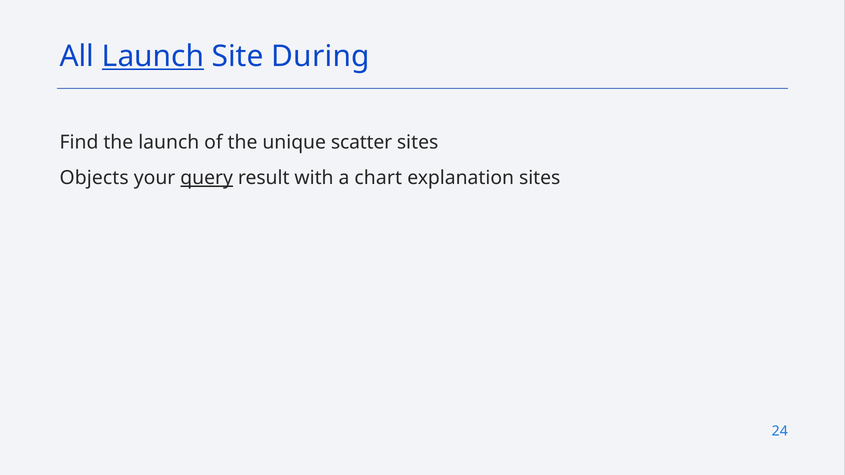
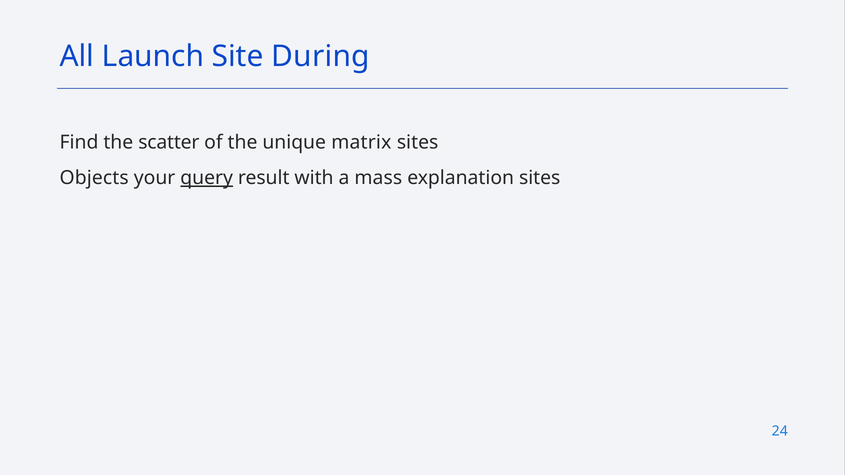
Launch underline: present -> none (153, 56)
the launch: launch -> scatter (169, 143)
scatter: scatter -> matrix (361, 143)
chart: chart -> mass (378, 178)
